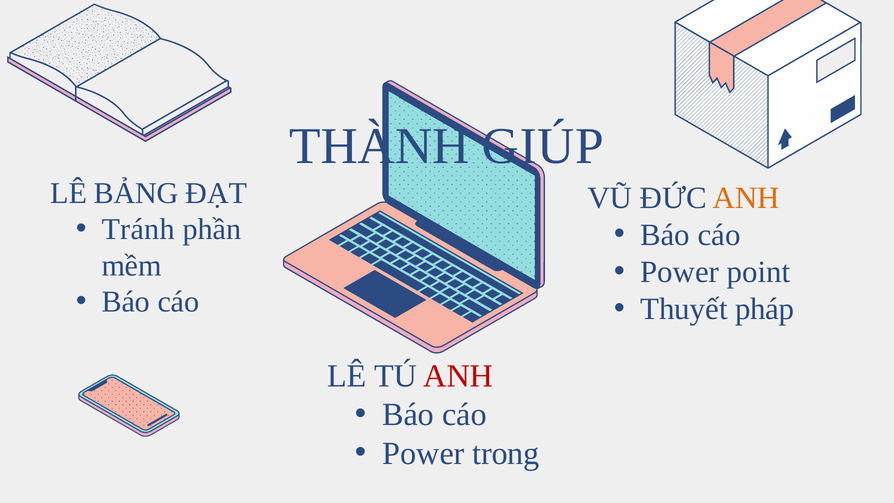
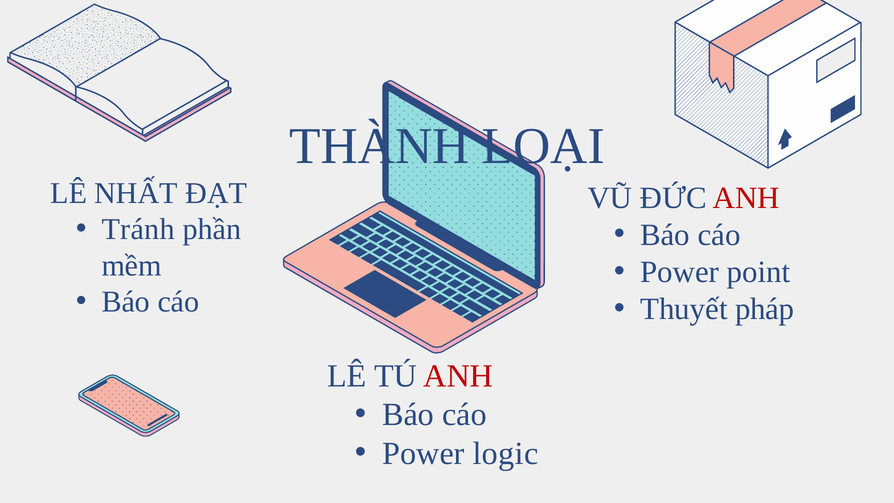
GIÚP: GIÚP -> LOẠI (543, 146)
BẢNG: BẢNG -> NHẤT (136, 193)
ANH colour: orange -> red (746, 198)
trong: trong -> logic (506, 453)
